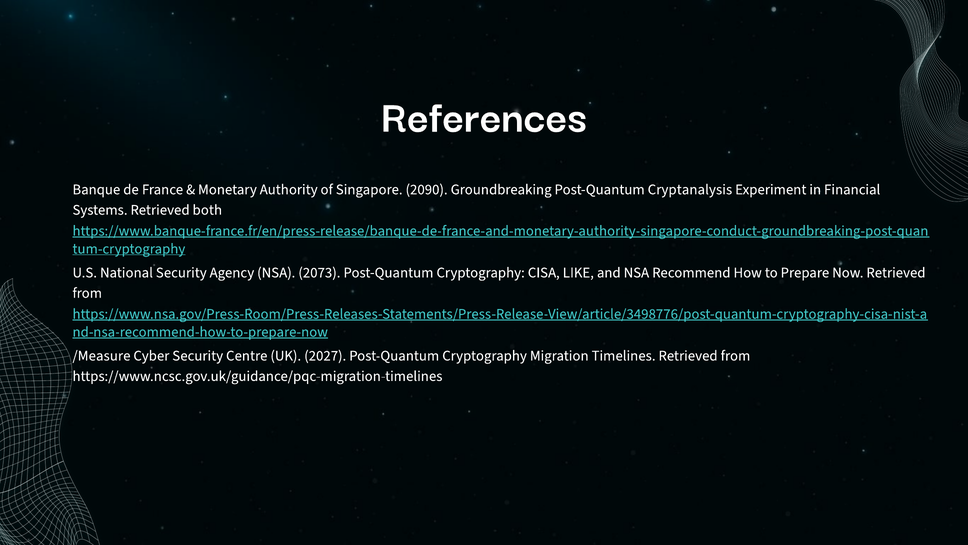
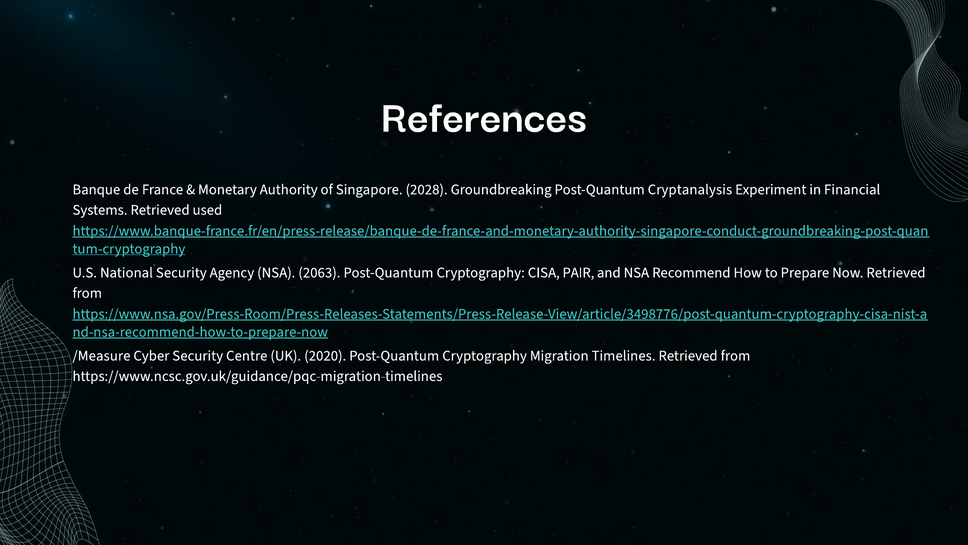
2090: 2090 -> 2028 (427, 189)
both: both -> used (207, 210)
2073: 2073 -> 2063 (319, 272)
LIKE: LIKE -> PAIR (578, 272)
2027: 2027 -> 2020 (325, 355)
